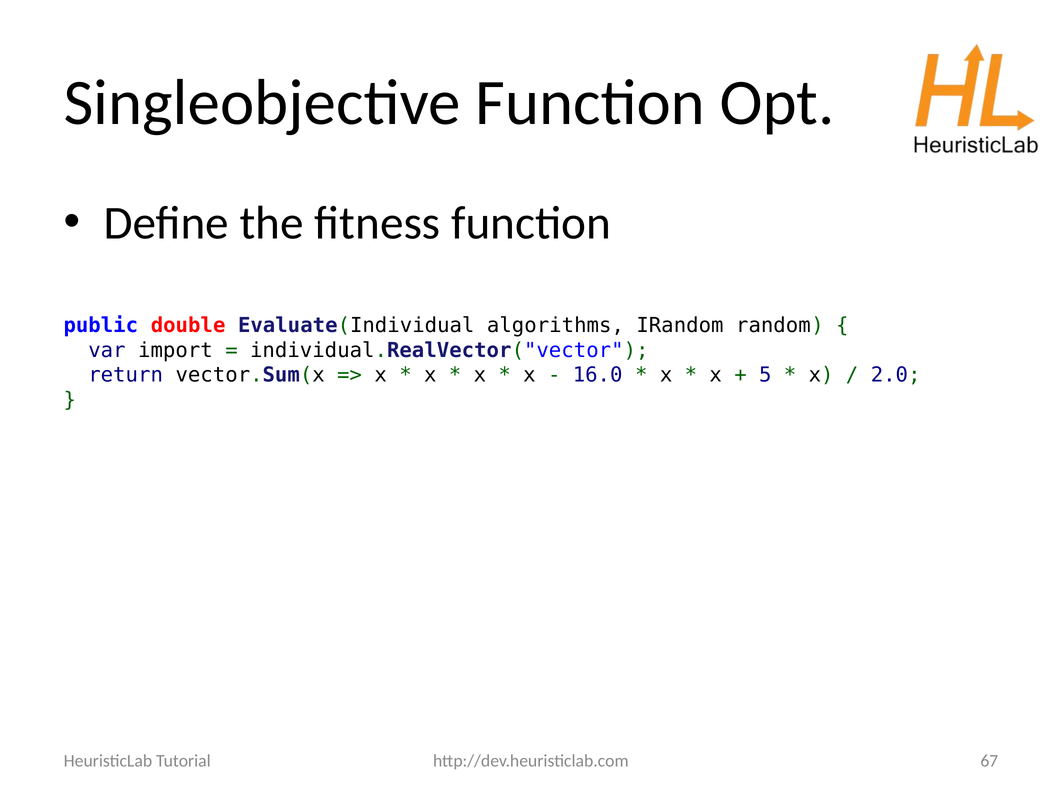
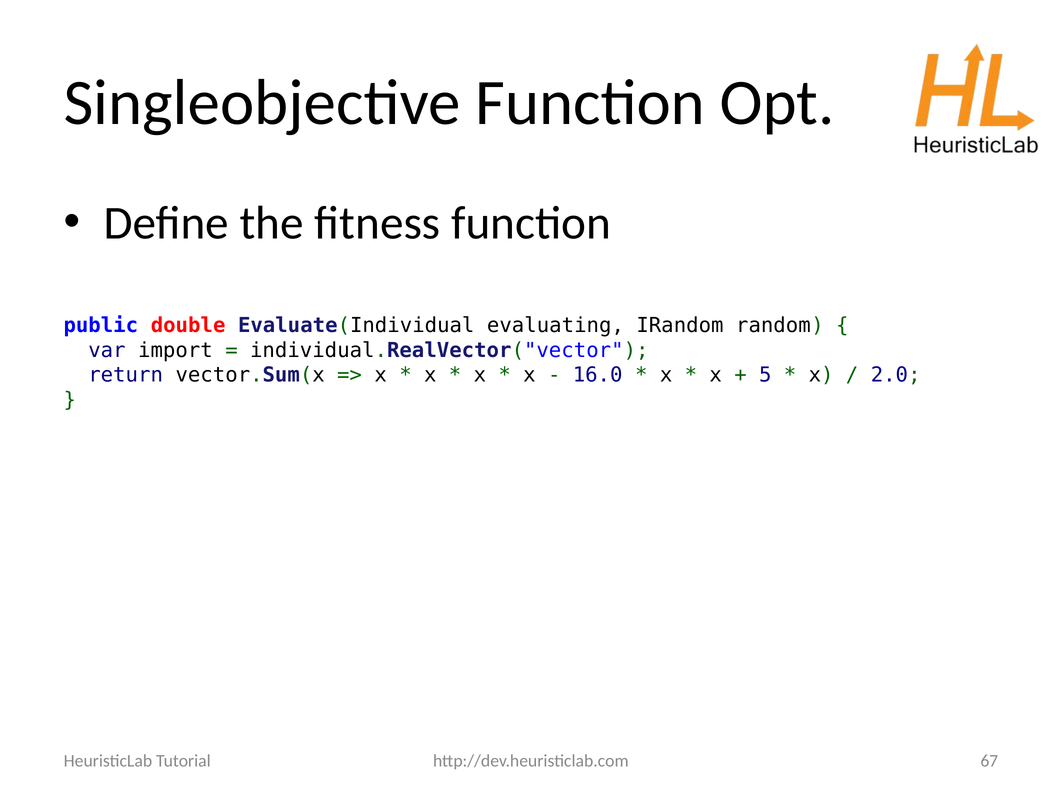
algorithms: algorithms -> evaluating (555, 325)
